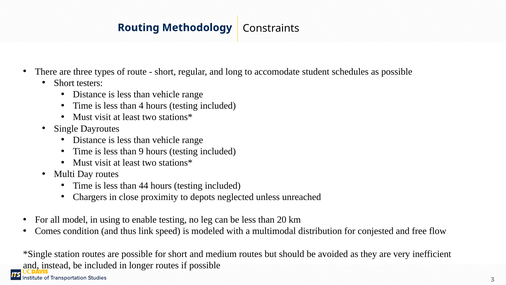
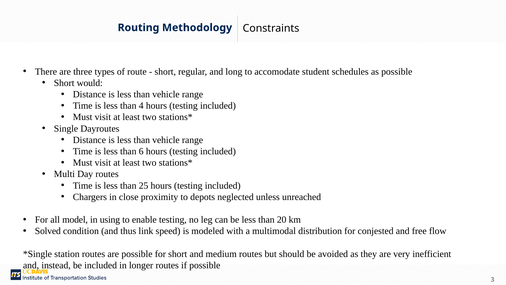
testers: testers -> would (90, 83)
9: 9 -> 6 (141, 151)
44: 44 -> 25 (144, 185)
Comes: Comes -> Solved (48, 231)
